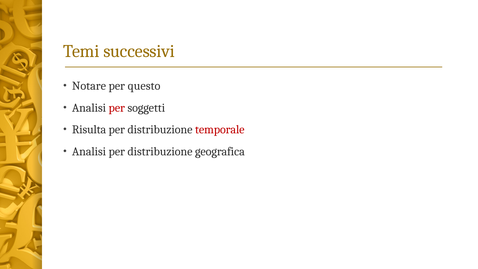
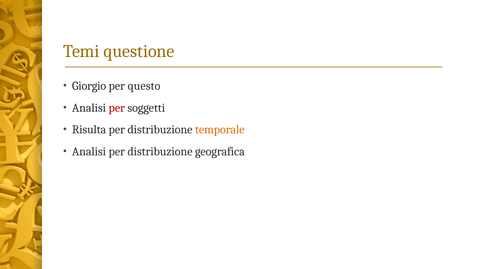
successivi: successivi -> questione (139, 51)
Notare: Notare -> Giorgio (89, 86)
temporale colour: red -> orange (220, 130)
